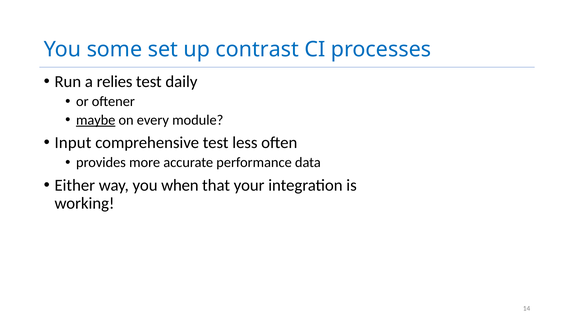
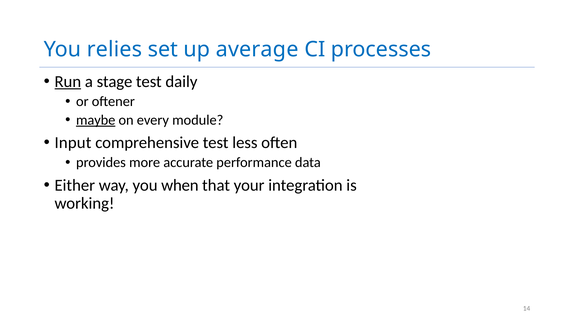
some: some -> relies (114, 49)
contrast: contrast -> average (257, 49)
Run underline: none -> present (68, 82)
relies: relies -> stage (115, 82)
